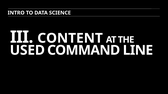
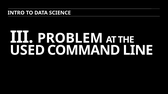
CONTENT: CONTENT -> PROBLEM (70, 38)
